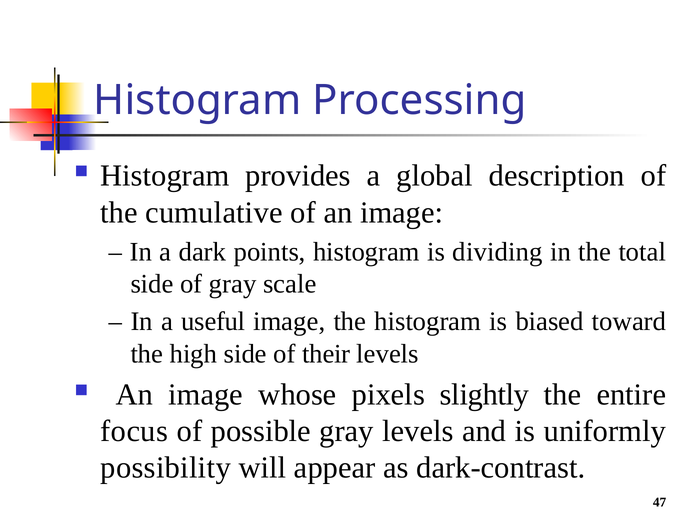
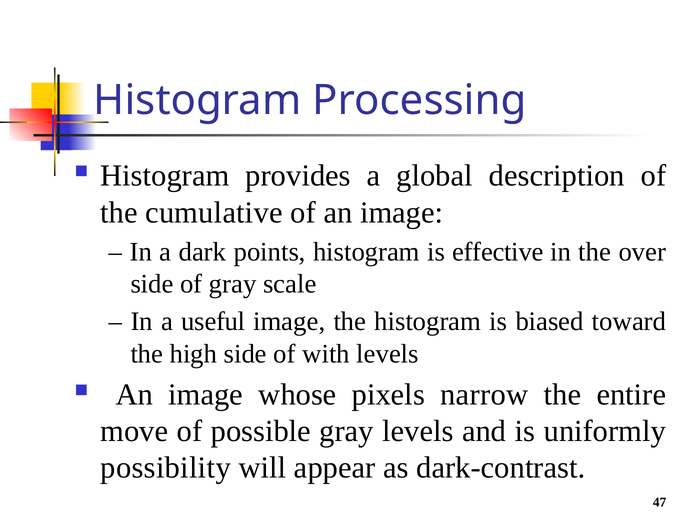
dividing: dividing -> effective (498, 252)
total: total -> over (642, 252)
their: their -> with (326, 354)
slightly: slightly -> narrow (484, 395)
focus: focus -> move (134, 431)
